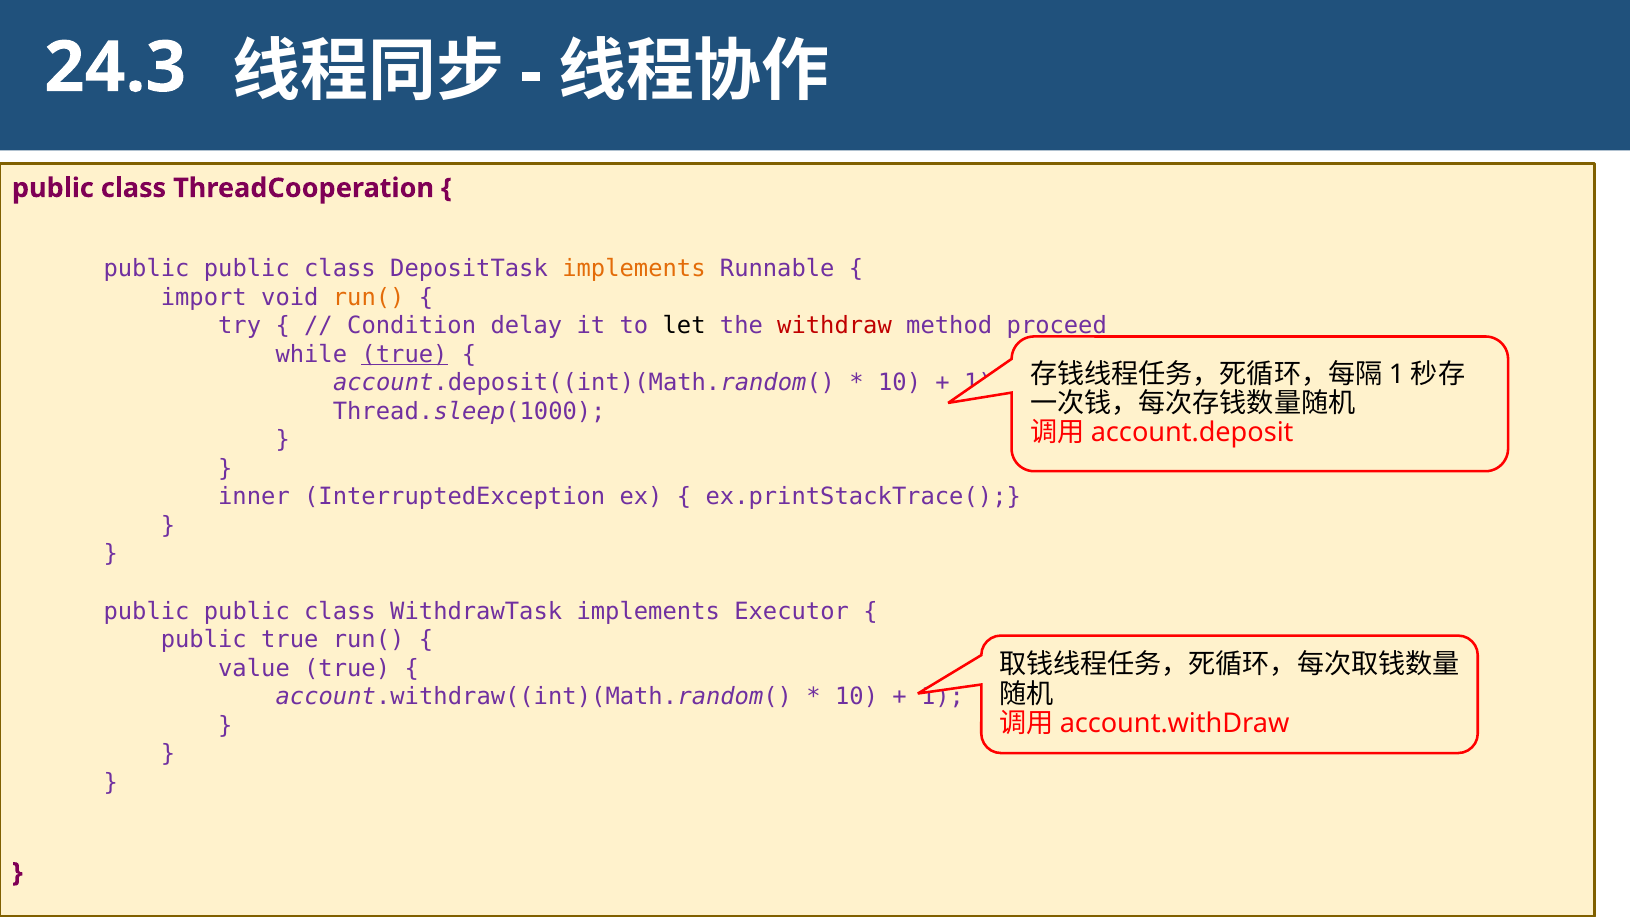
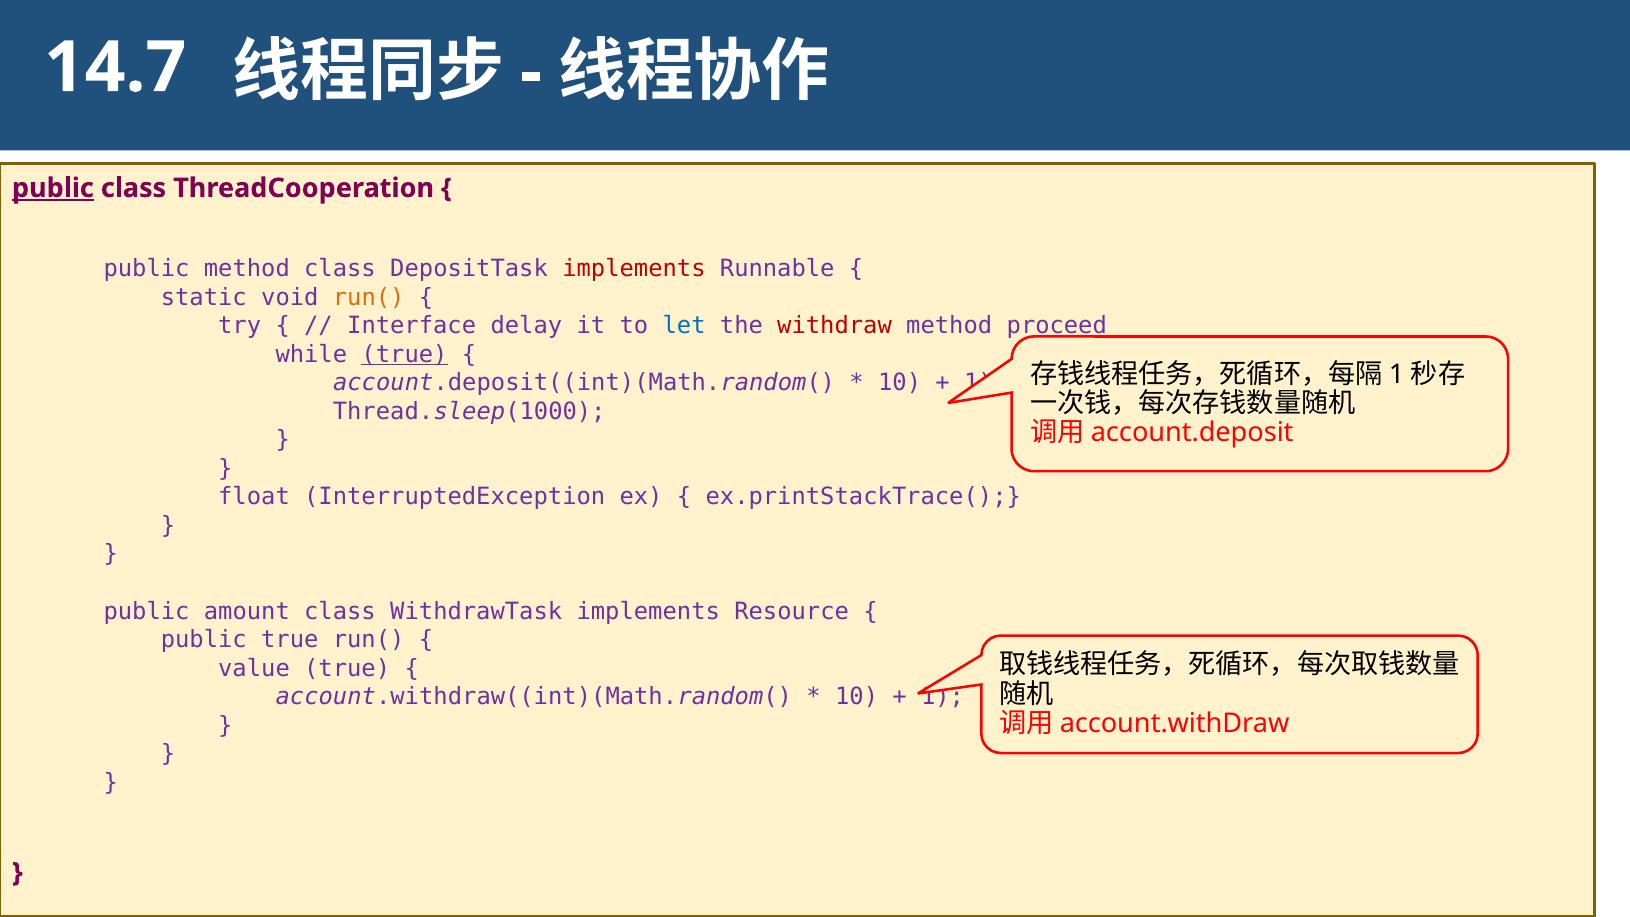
24.3: 24.3 -> 14.7 (115, 68)
public underline: none -> present (53, 188)
public: public -> method (247, 269)
implements colour: orange -> red (634, 269)
import: import -> static (204, 297)
Condition: Condition -> Interface (412, 326)
let colour: black -> blue (684, 326)
inner: inner -> float (254, 497)
public: public -> amount (247, 611)
Executor: Executor -> Resource (792, 611)
